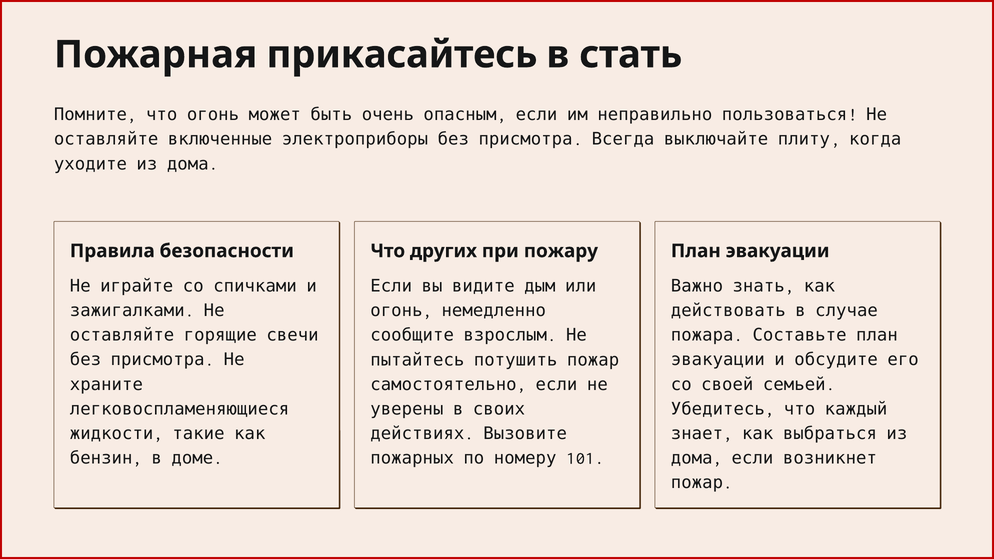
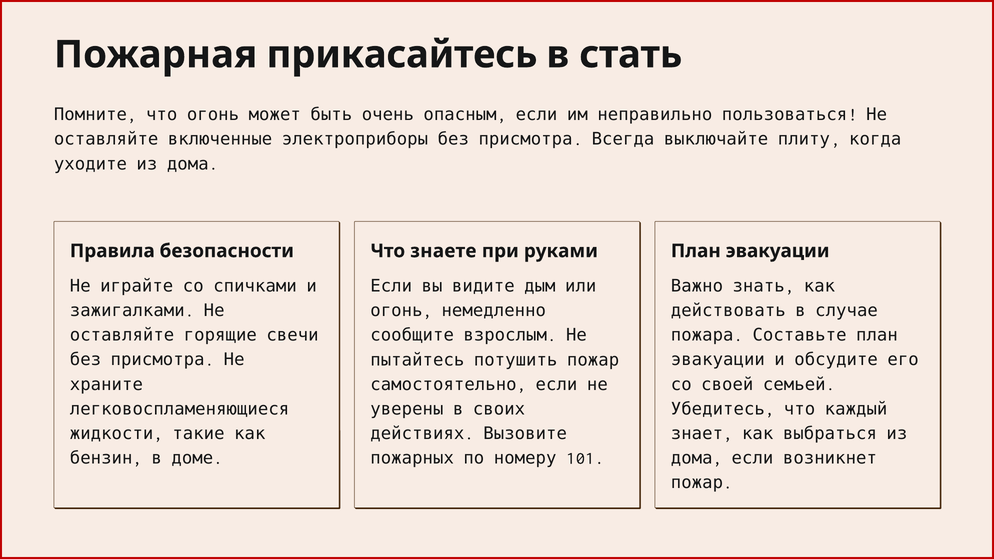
других: других -> знаете (443, 251)
пожару: пожару -> руками (561, 251)
